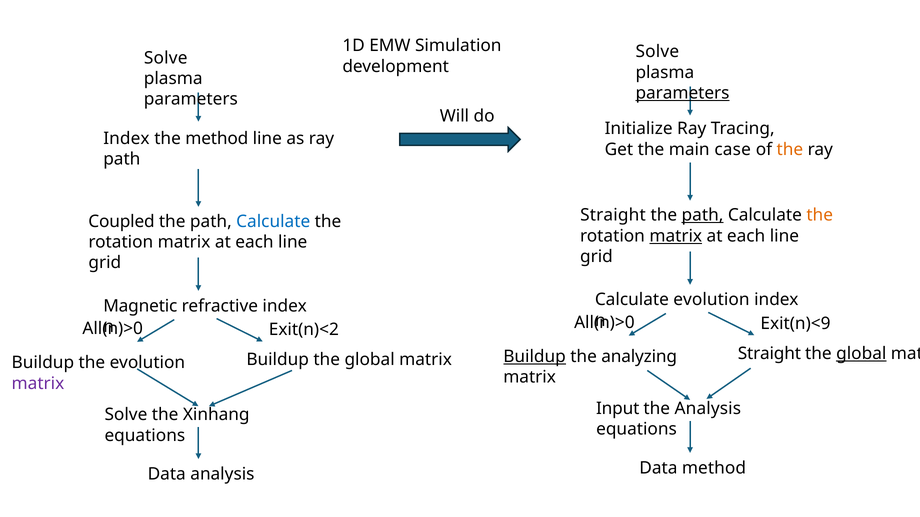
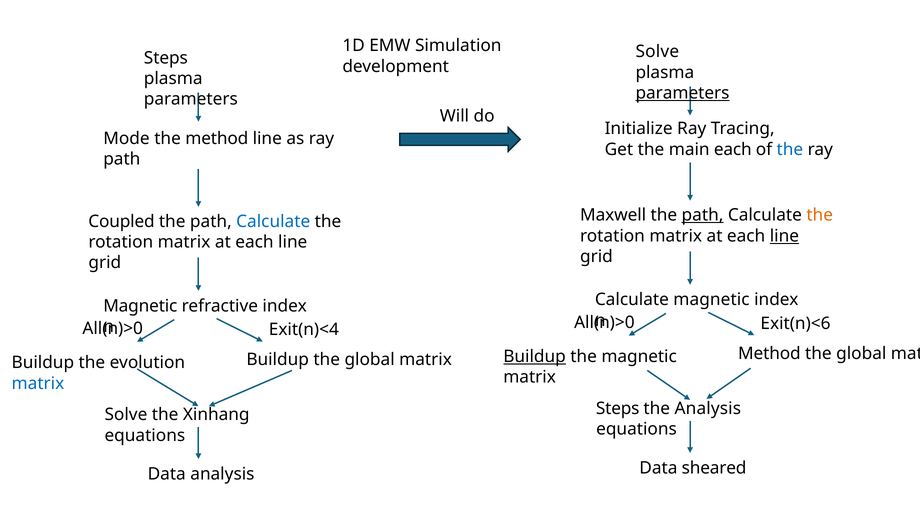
Solve: Solve -> Steps (166, 58)
Index: Index -> Mode (126, 139)
main case: case -> each (733, 150)
the colour: orange -> blue (790, 150)
Straight: Straight -> Maxwell (613, 215)
matrix underline: present -> none (676, 236)
line underline: none -> present (784, 236)
Calculate evolution: evolution -> magnetic (711, 300)
Exit(n)<9: Exit(n)<9 -> Exit(n)<6 (795, 324)
Exit(n)<2: Exit(n)<2 -> Exit(n)<4 (304, 330)
Straight: Straight -> Method (769, 354)
global underline: present -> none (861, 354)
the analyzing: analyzing -> magnetic (639, 357)
matrix colour: purple -> blue (38, 384)
Input: Input -> Steps (618, 409)
Data method: method -> sheared (714, 468)
